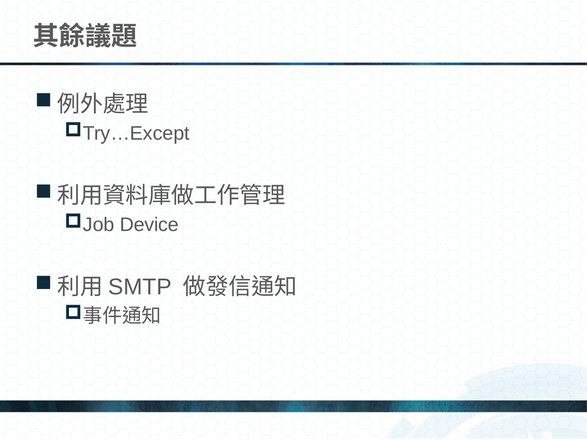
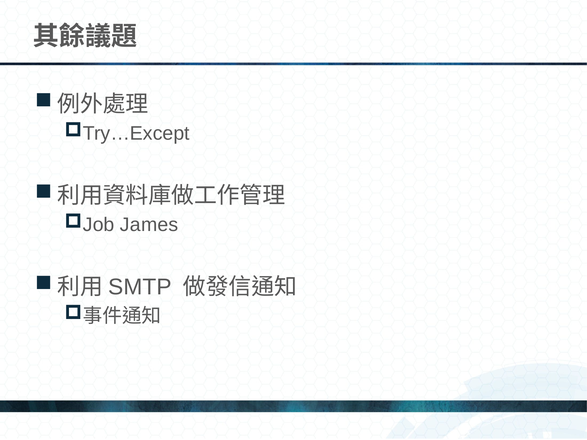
Device: Device -> James (149, 225)
